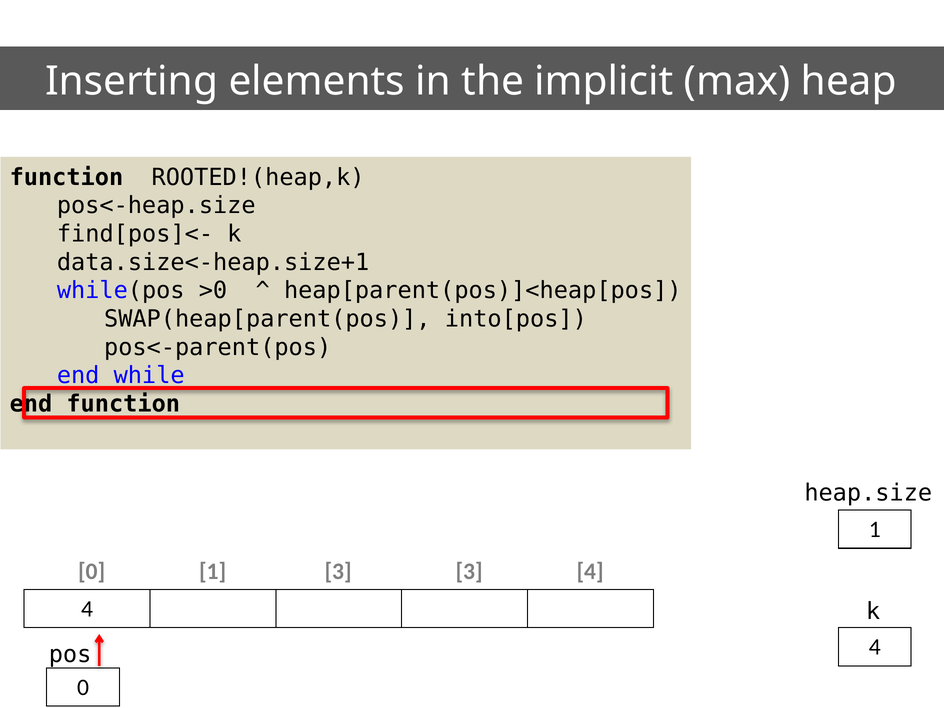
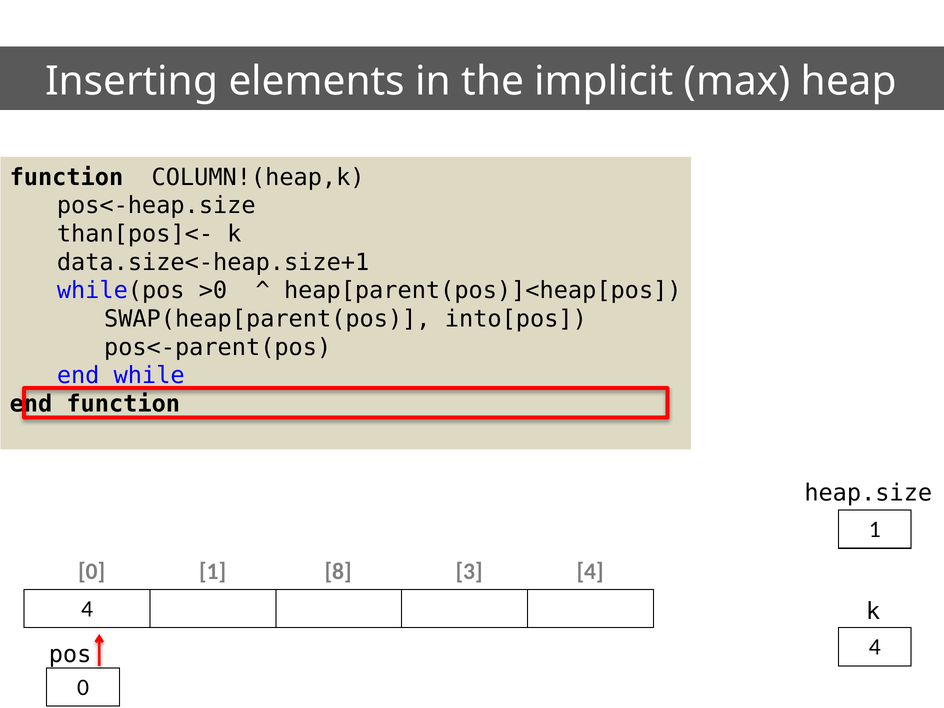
ROOTED!(heap,k: ROOTED!(heap,k -> COLUMN!(heap,k (258, 177)
find[pos]<-: find[pos]<- -> than[pos]<- (135, 234)
1 3: 3 -> 8 (338, 572)
